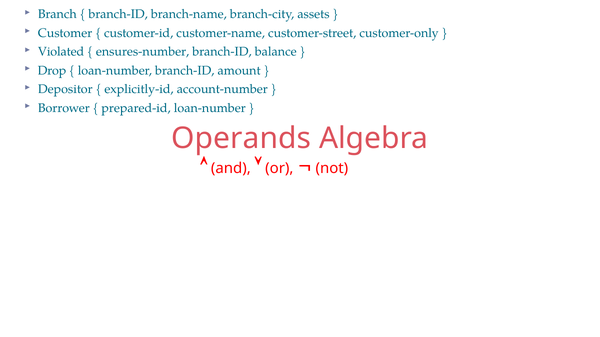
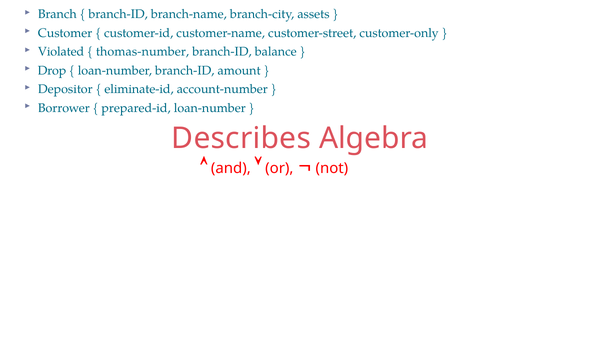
ensures-number: ensures-number -> thomas-number (143, 52)
explicitly-id: explicitly-id -> eliminate-id (139, 89)
Operands: Operands -> Describes (241, 139)
